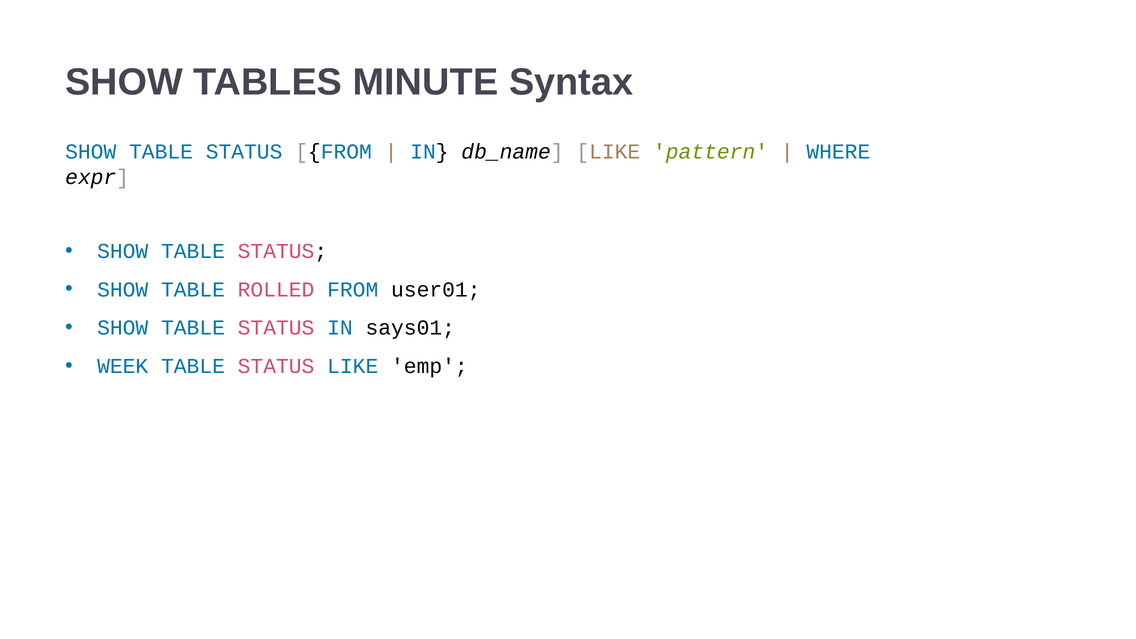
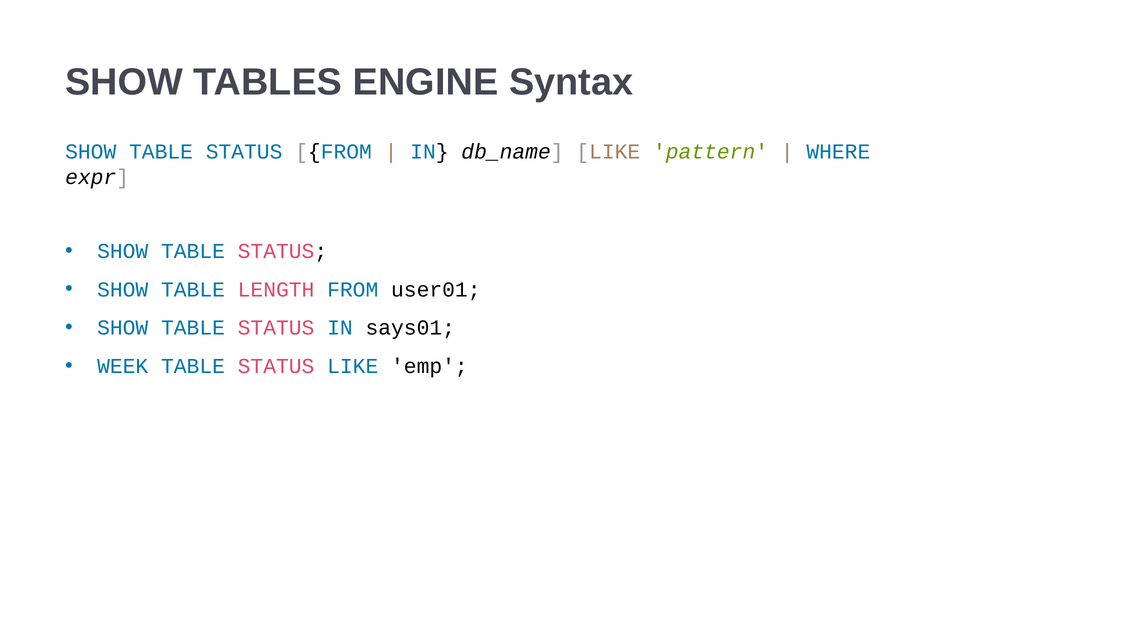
MINUTE: MINUTE -> ENGINE (426, 82)
ROLLED: ROLLED -> LENGTH (276, 289)
